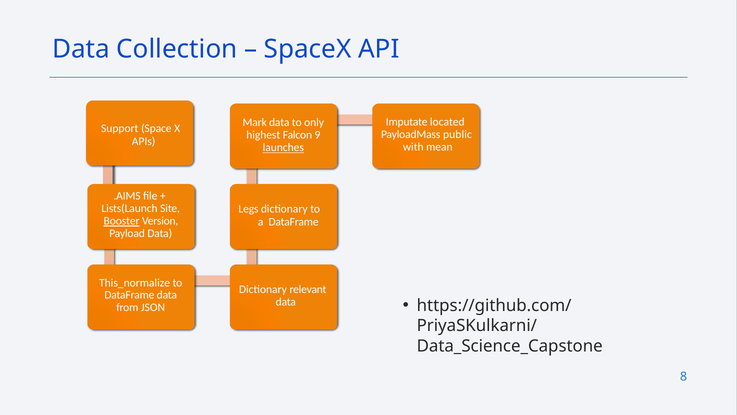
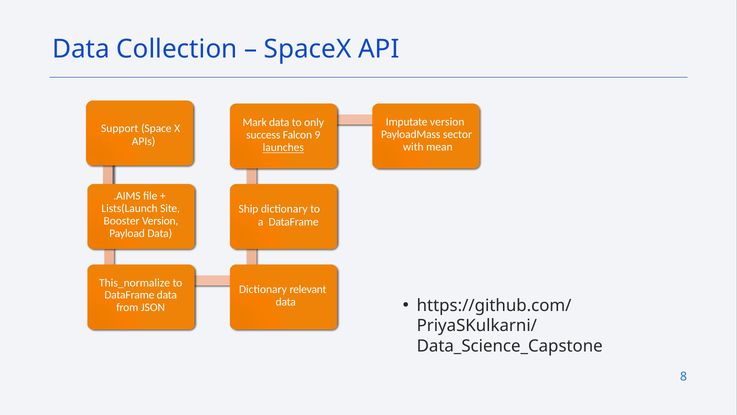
Imputate located: located -> version (447, 122)
public: public -> sector (457, 134)
highest: highest -> success (263, 135)
Legs: Legs -> Ship (248, 209)
Booster underline: present -> none (122, 221)
